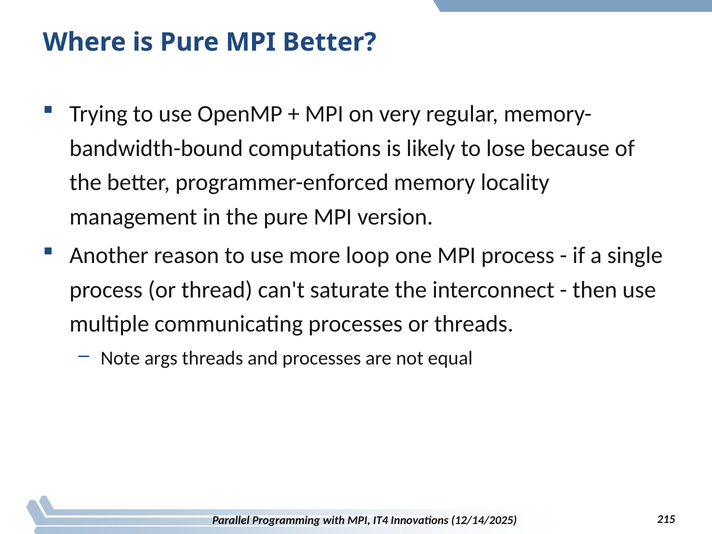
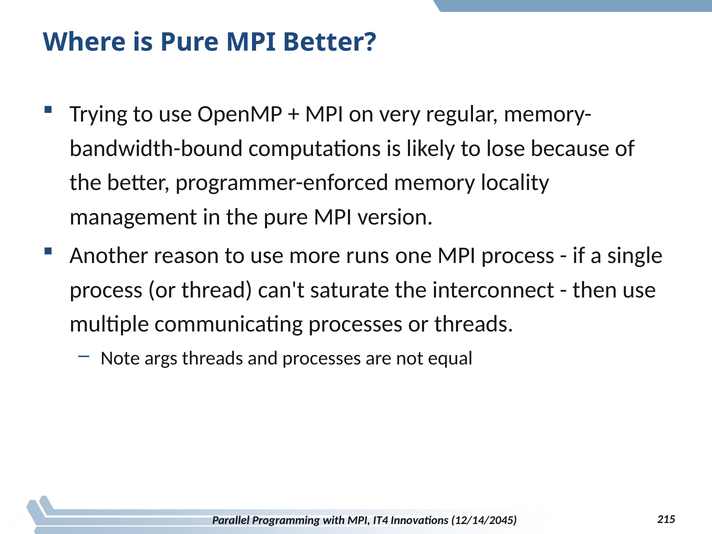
loop: loop -> runs (368, 256)
12/14/2025: 12/14/2025 -> 12/14/2045 (484, 520)
